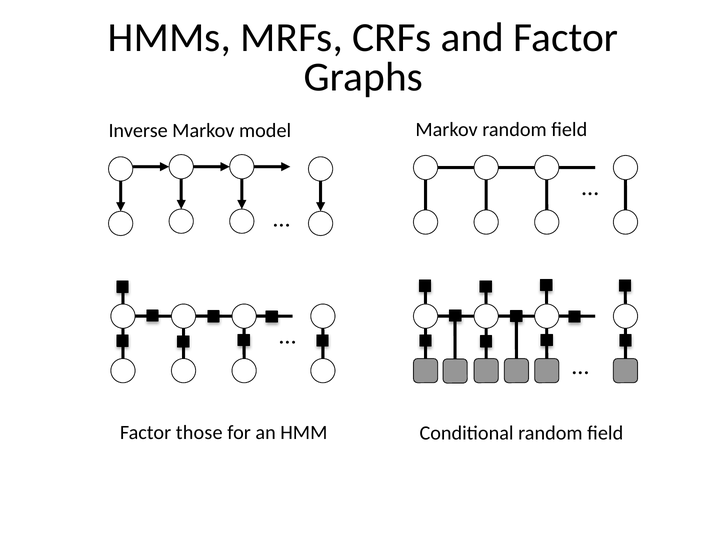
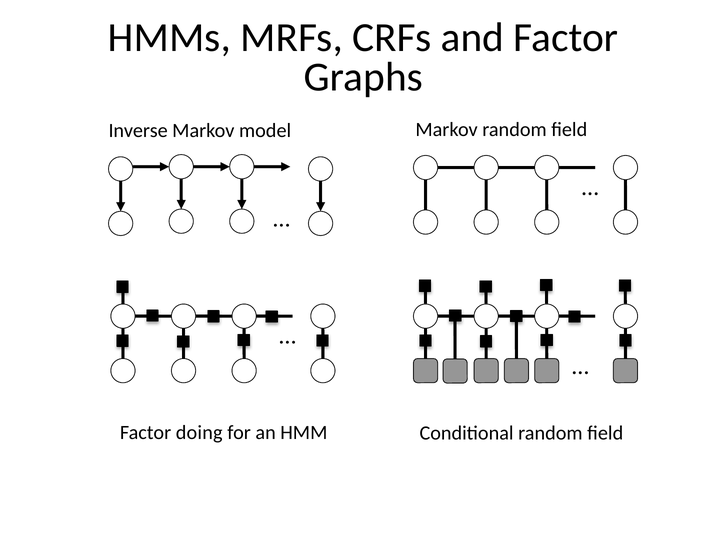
those: those -> doing (199, 433)
